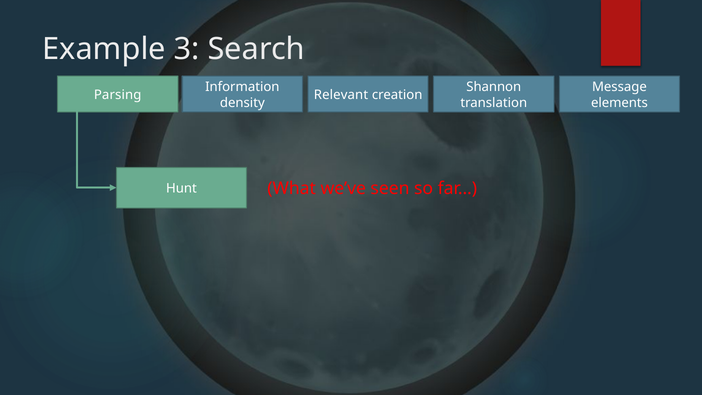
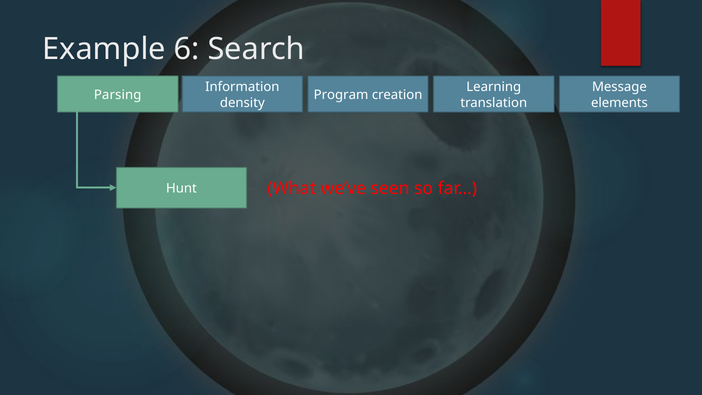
3: 3 -> 6 (187, 49)
Shannon: Shannon -> Learning (494, 87)
Relevant: Relevant -> Program (341, 95)
